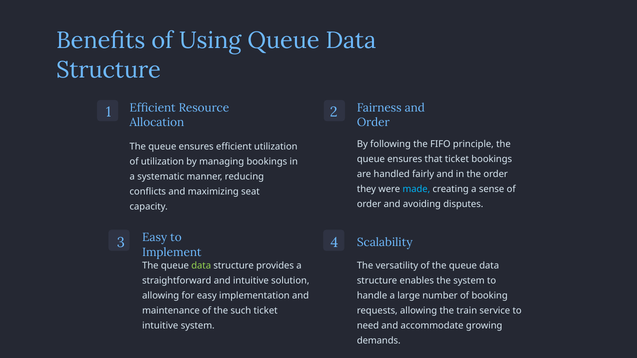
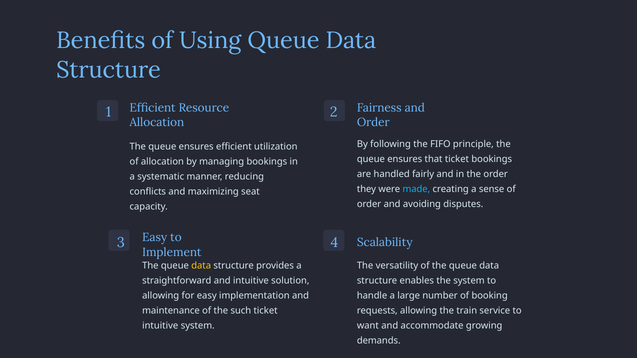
of utilization: utilization -> allocation (162, 162)
data colour: light green -> yellow (201, 266)
need: need -> want (368, 326)
